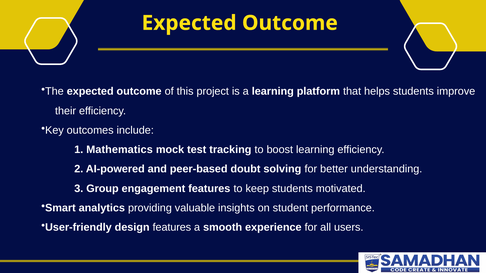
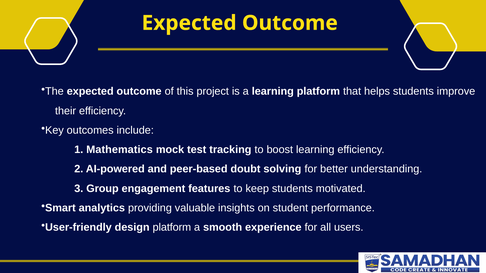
design features: features -> platform (172, 228)
